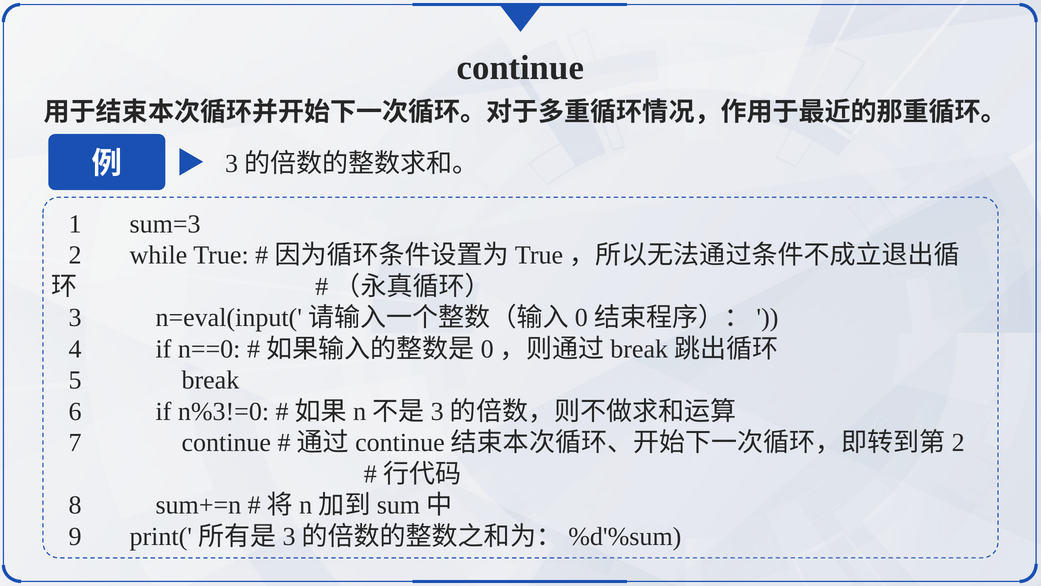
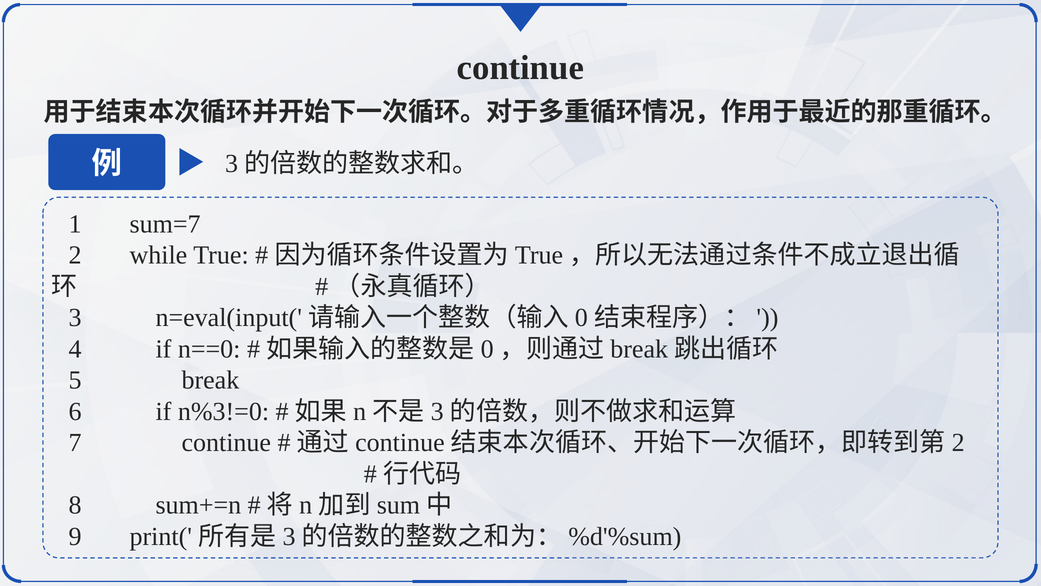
sum=3: sum=3 -> sum=7 (165, 224)
